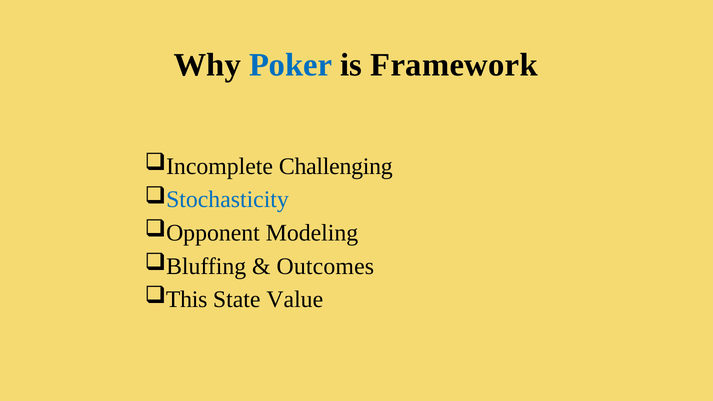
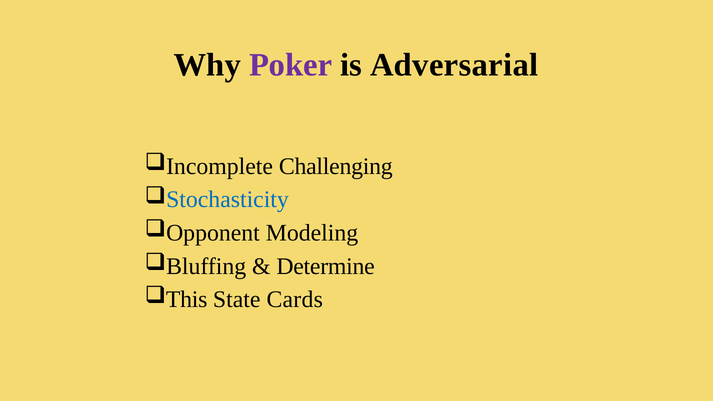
Poker colour: blue -> purple (291, 65)
Framework: Framework -> Adversarial (454, 65)
Outcomes: Outcomes -> Determine (326, 266)
Value: Value -> Cards (295, 300)
